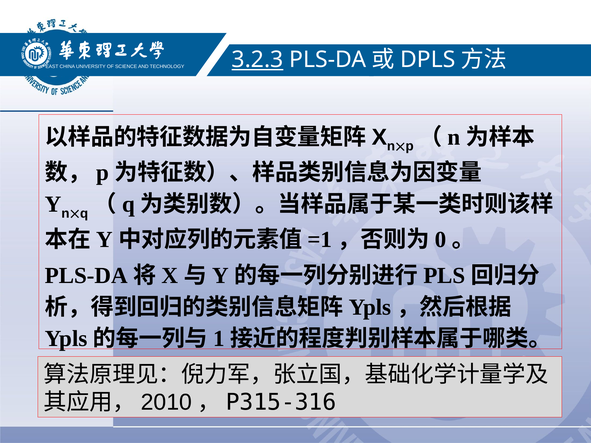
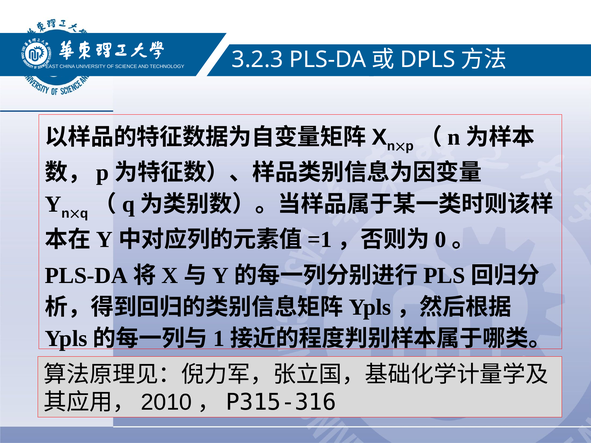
3.2.3 underline: present -> none (257, 60)
